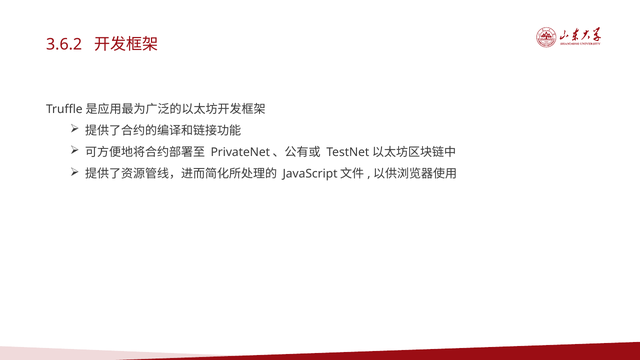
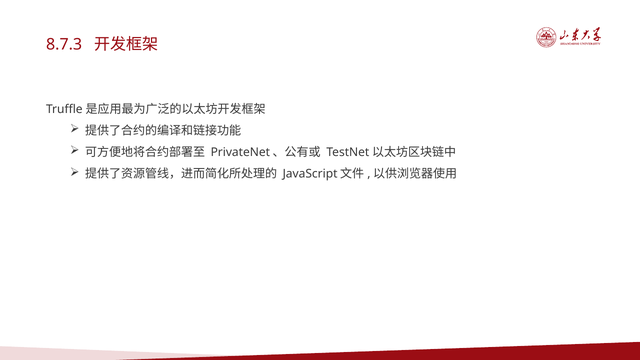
3.6.2: 3.6.2 -> 8.7.3 (64, 44)
